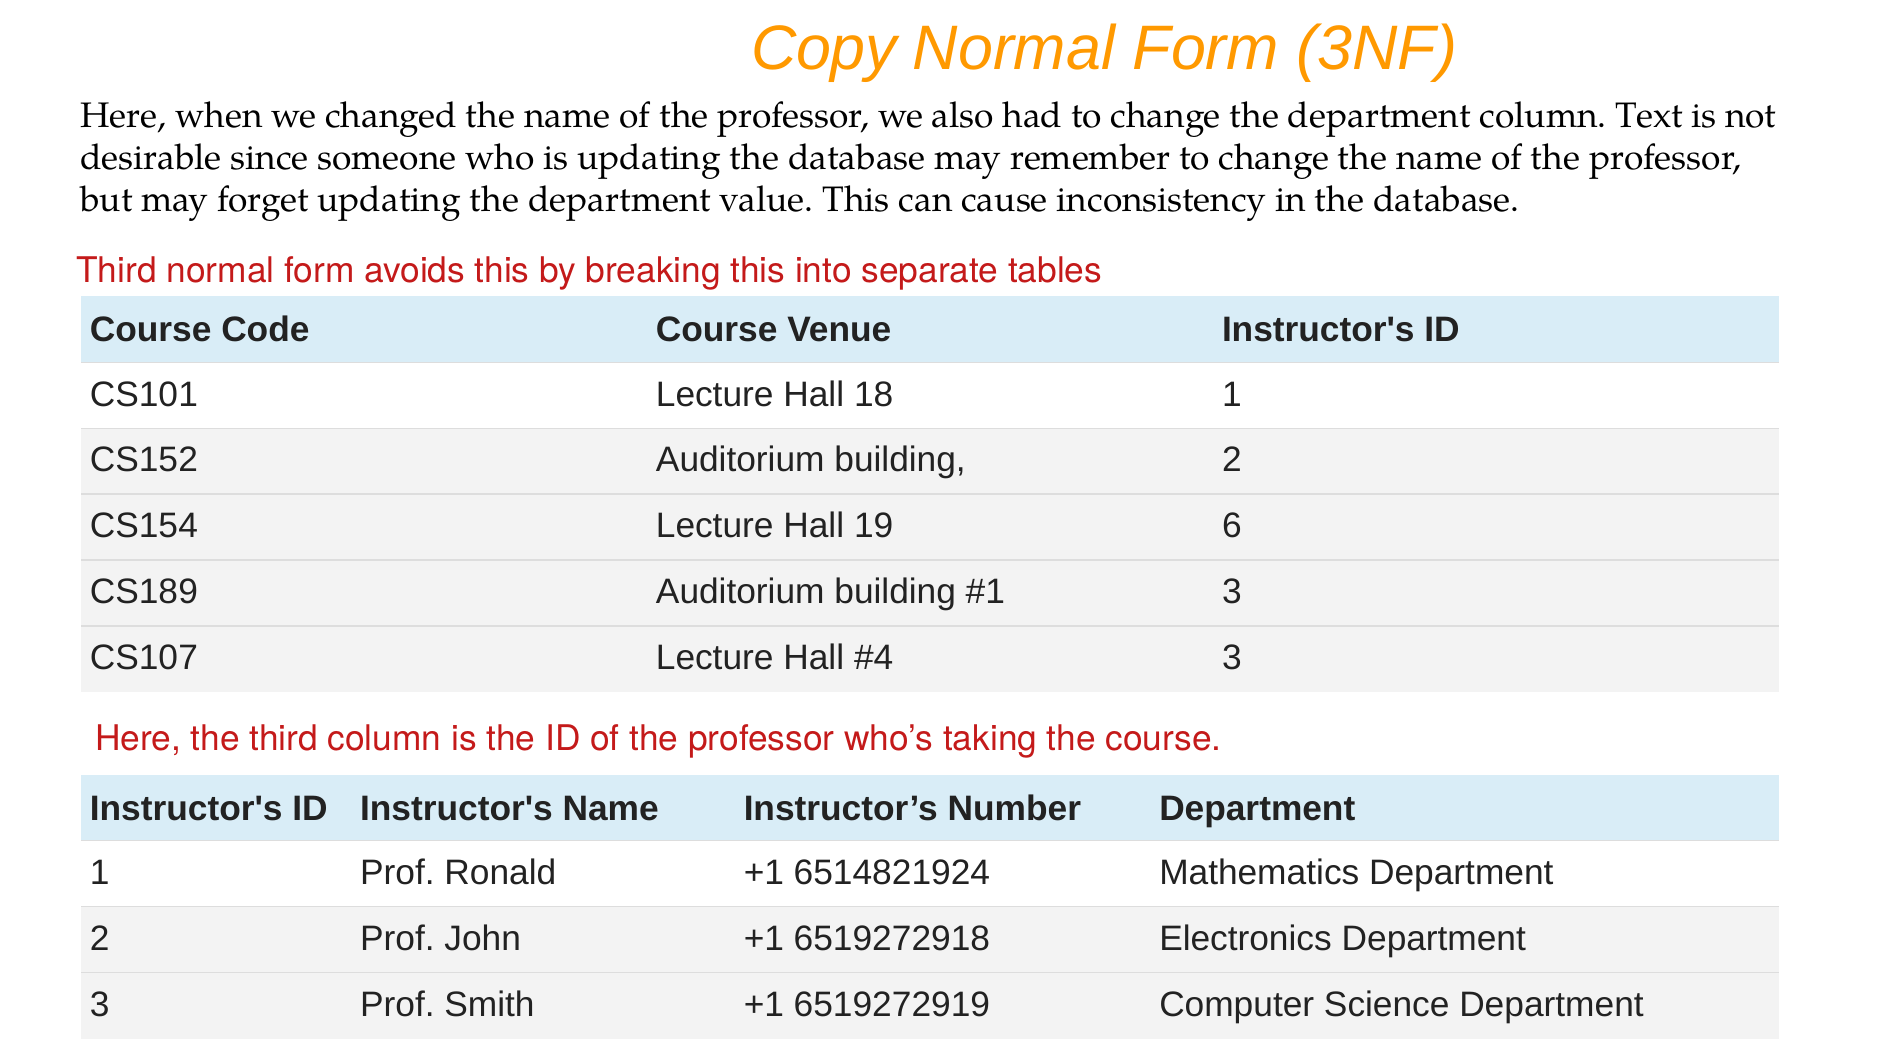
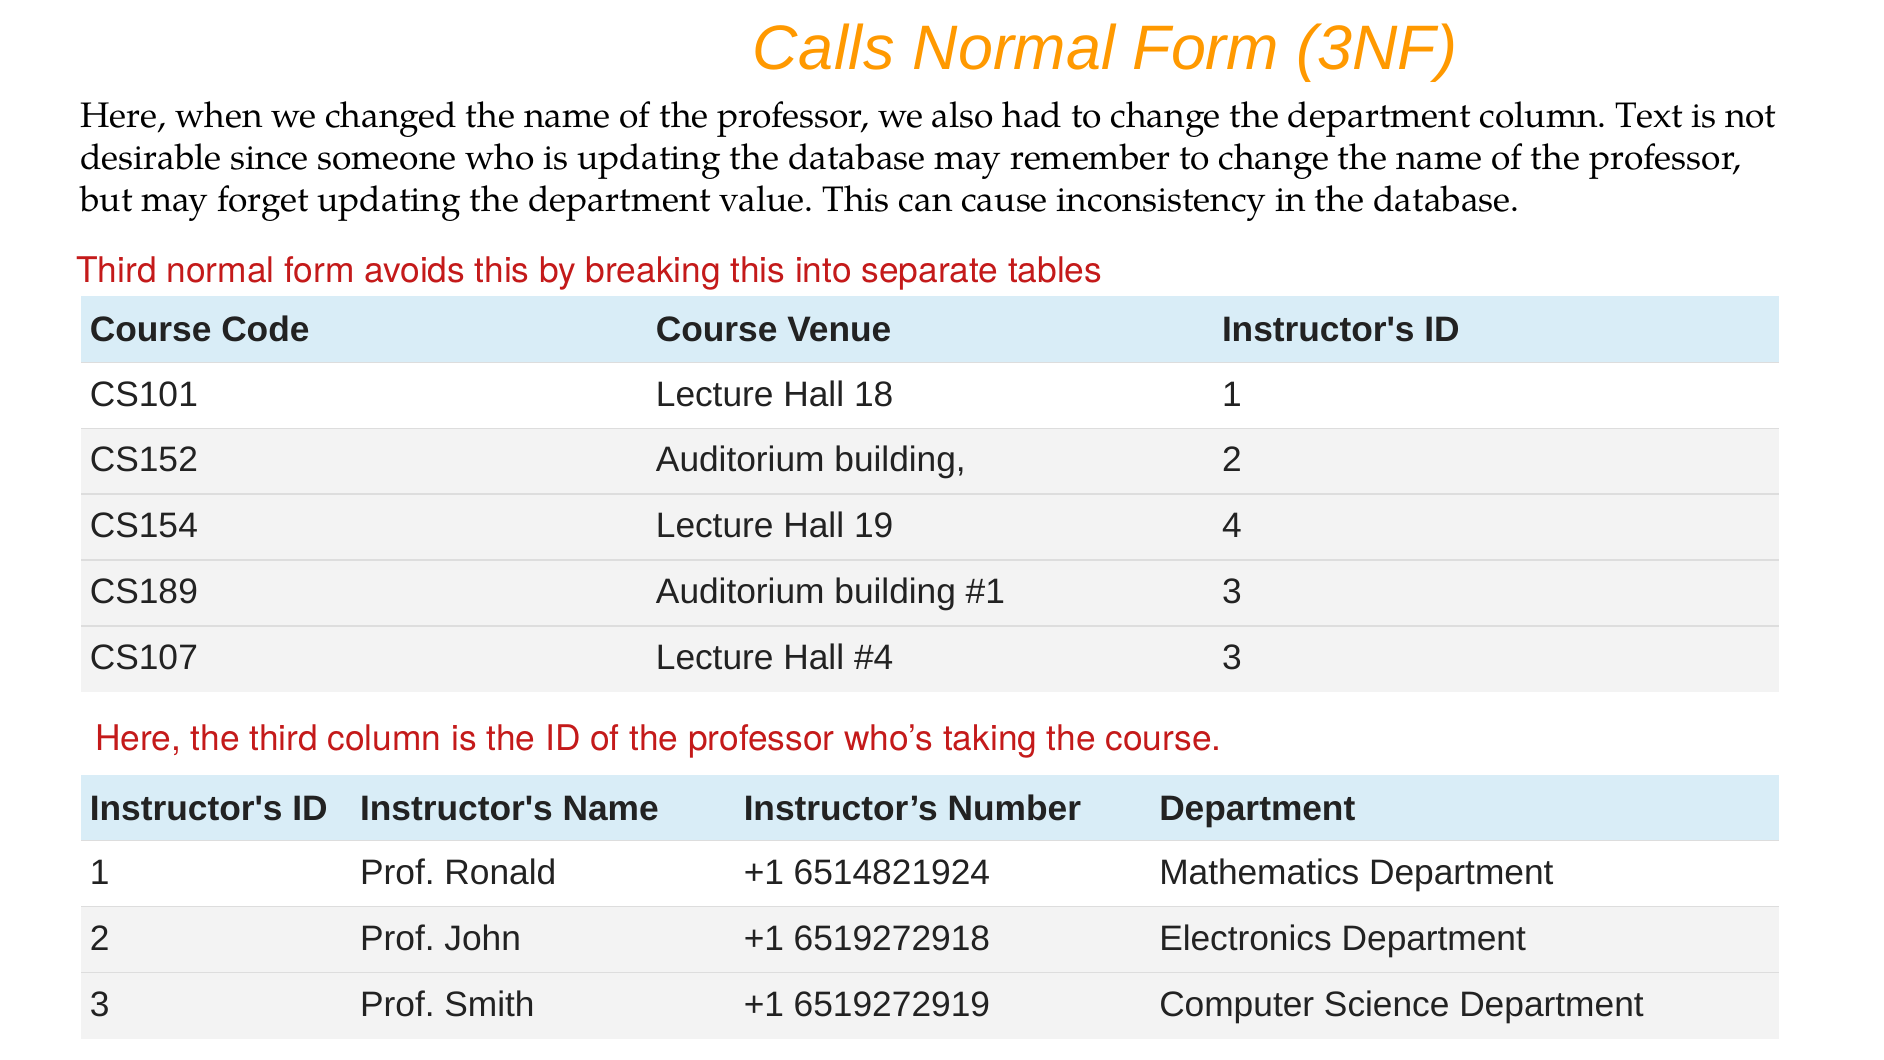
Copy: Copy -> Calls (824, 49)
6: 6 -> 4 (1232, 526)
